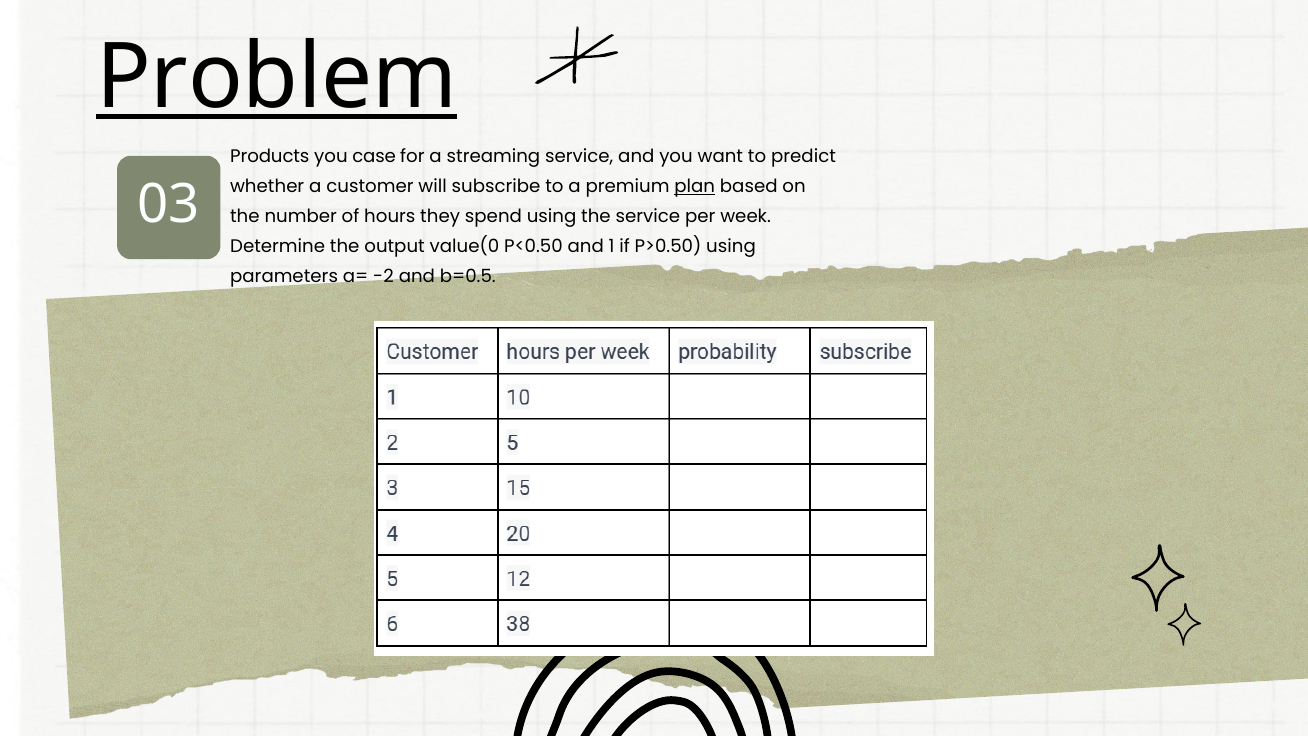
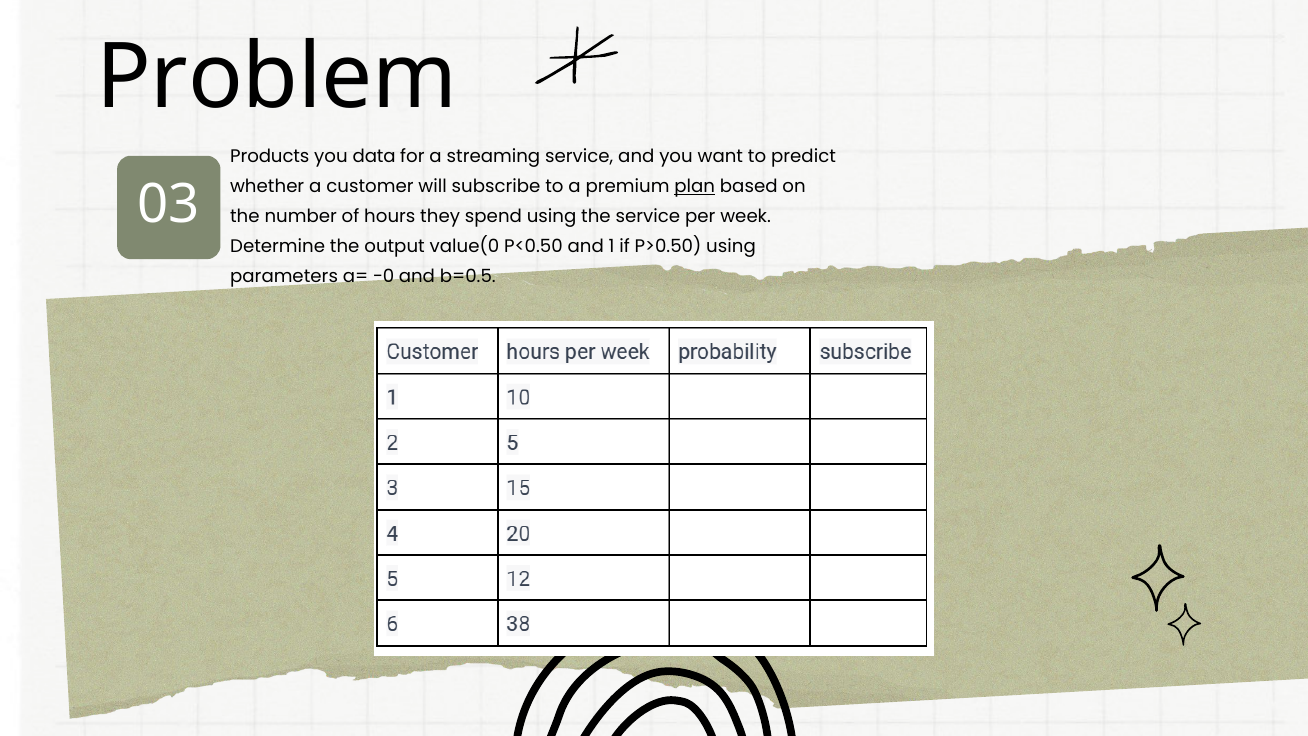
Problem underline: present -> none (277, 77)
case: case -> data (374, 157)
-2: -2 -> -0 (384, 276)
